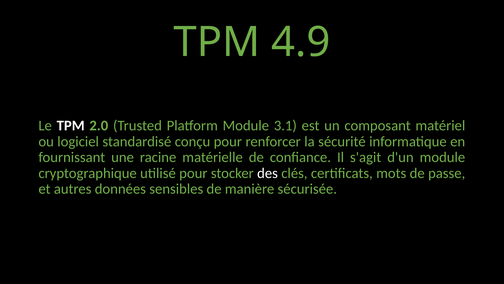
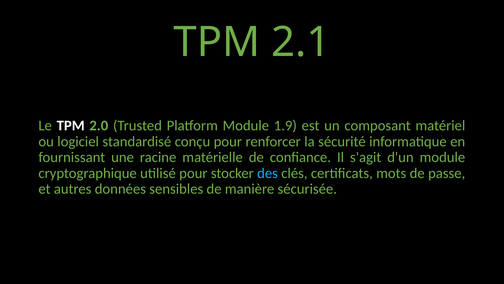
4.9: 4.9 -> 2.1 (301, 42)
3.1: 3.1 -> 1.9 (285, 125)
des colour: white -> light blue (268, 173)
